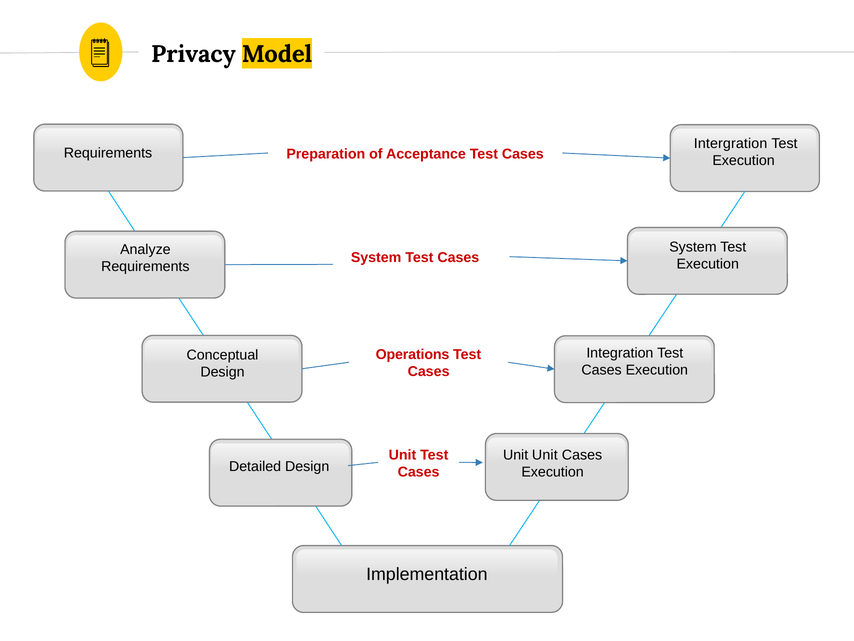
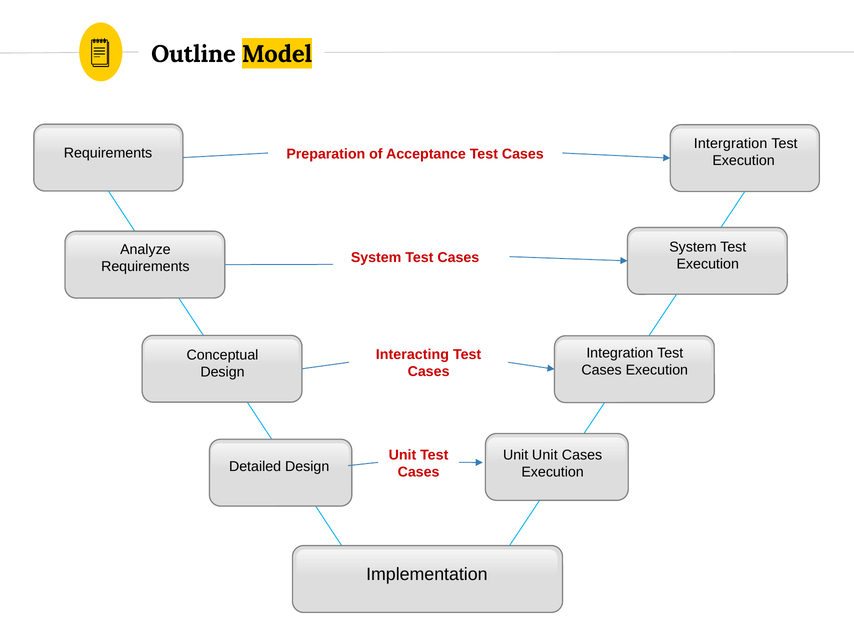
Privacy: Privacy -> Outline (193, 54)
Operations: Operations -> Interacting (412, 354)
